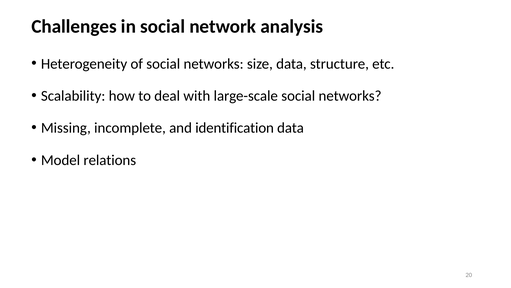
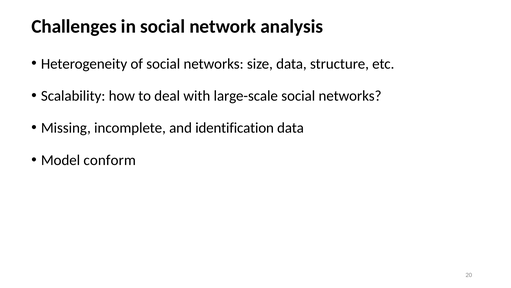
relations: relations -> conform (110, 160)
